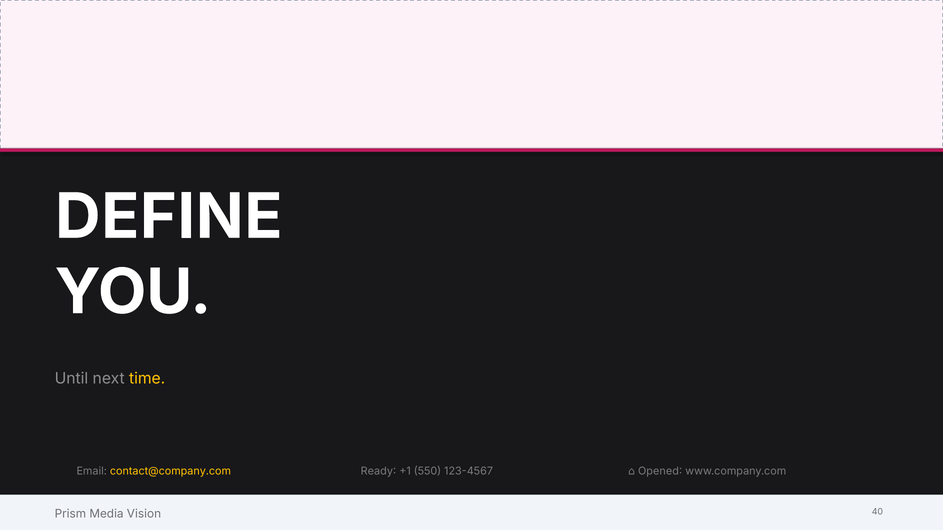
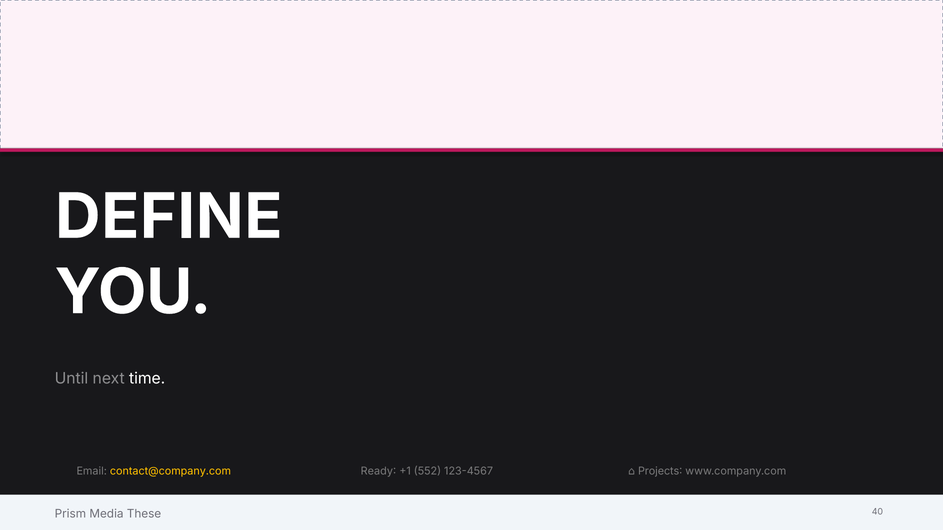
time colour: yellow -> white (147, 379)
550: 550 -> 552 (427, 472)
Opened: Opened -> Projects (660, 472)
Vision: Vision -> These (144, 514)
